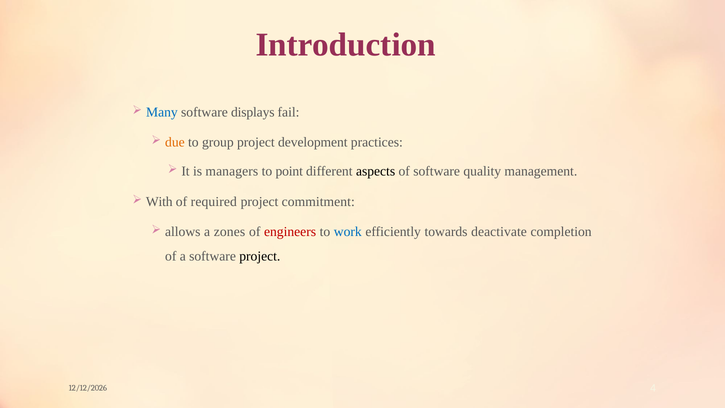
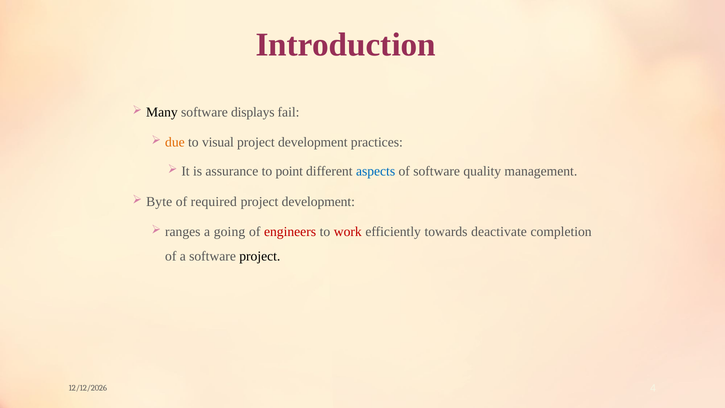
Many colour: blue -> black (162, 112)
group: group -> visual (218, 142)
managers: managers -> assurance (232, 171)
aspects colour: black -> blue (376, 171)
With: With -> Byte (159, 202)
commitment: commitment -> development (318, 202)
allows: allows -> ranges (183, 232)
zones: zones -> going (230, 232)
work colour: blue -> red (348, 232)
